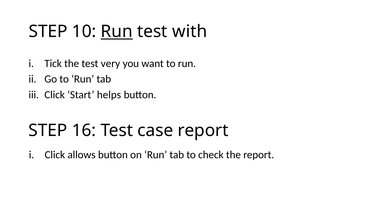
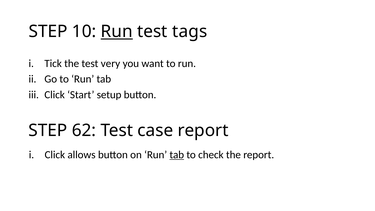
with: with -> tags (190, 32)
helps: helps -> setup (109, 95)
16: 16 -> 62 (84, 130)
tab underline: none -> present (177, 155)
